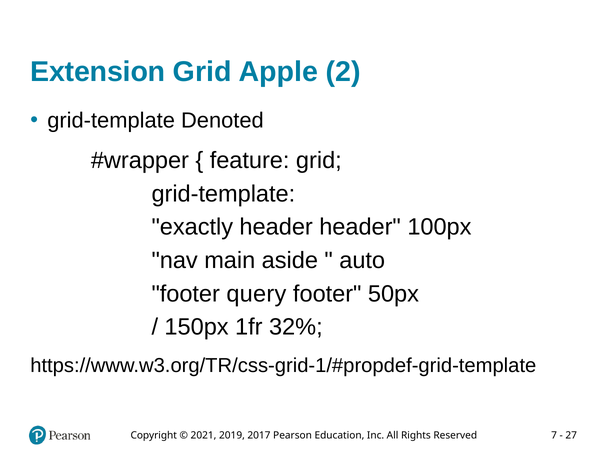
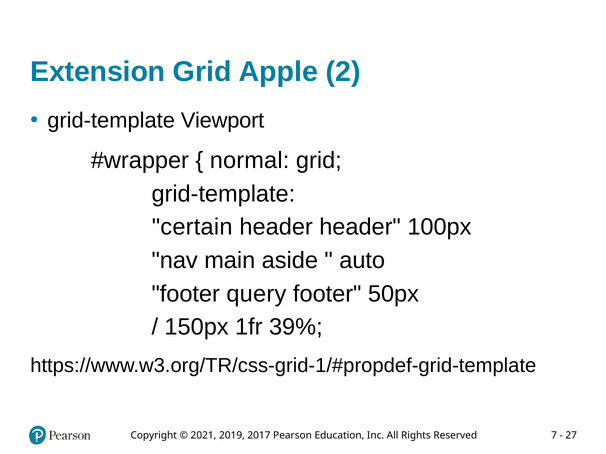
Denoted: Denoted -> Viewport (223, 121)
feature: feature -> normal (250, 161)
exactly: exactly -> certain (192, 227)
32%: 32% -> 39% (296, 327)
